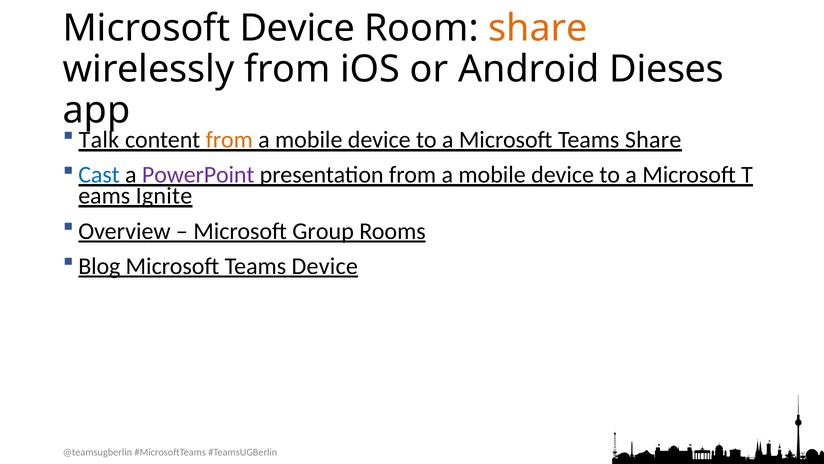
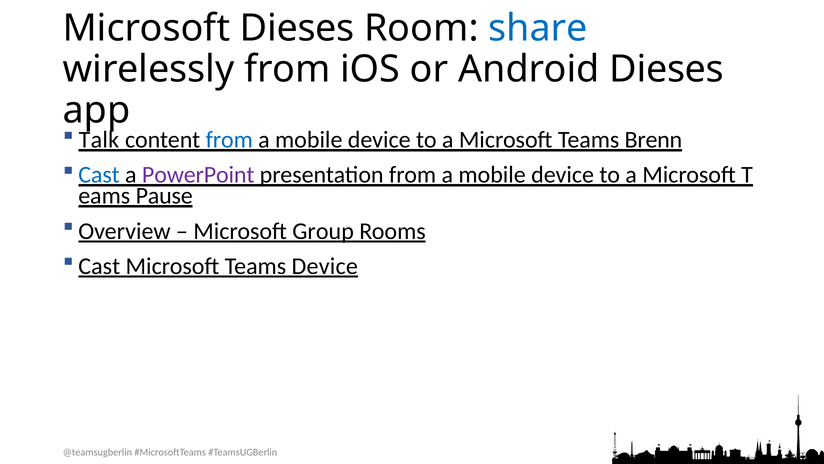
Microsoft Device: Device -> Dieses (297, 28)
share colour: orange -> blue (538, 28)
from colour: orange -> blue (229, 140)
Teams Share: Share -> Brenn (653, 140)
Ignite: Ignite -> Pause (164, 196)
Blog: Blog -> Cast (99, 266)
